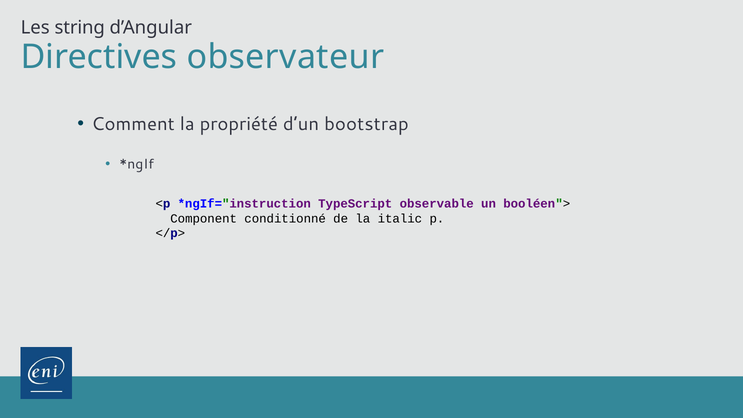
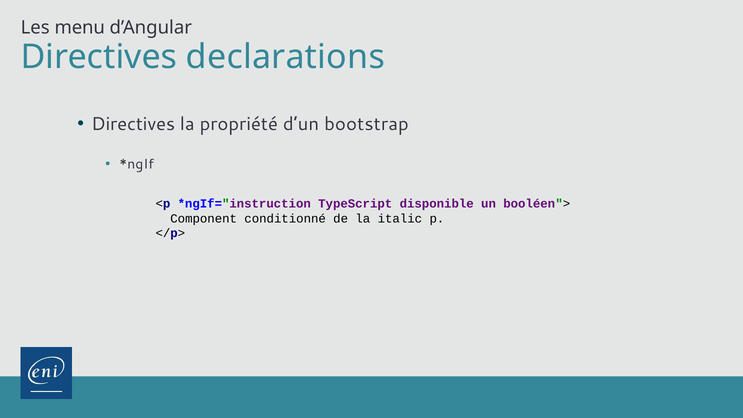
string: string -> menu (80, 28)
observateur: observateur -> declarations (285, 57)
Comment: Comment -> Directives (133, 124)
observable: observable -> disponible (437, 204)
